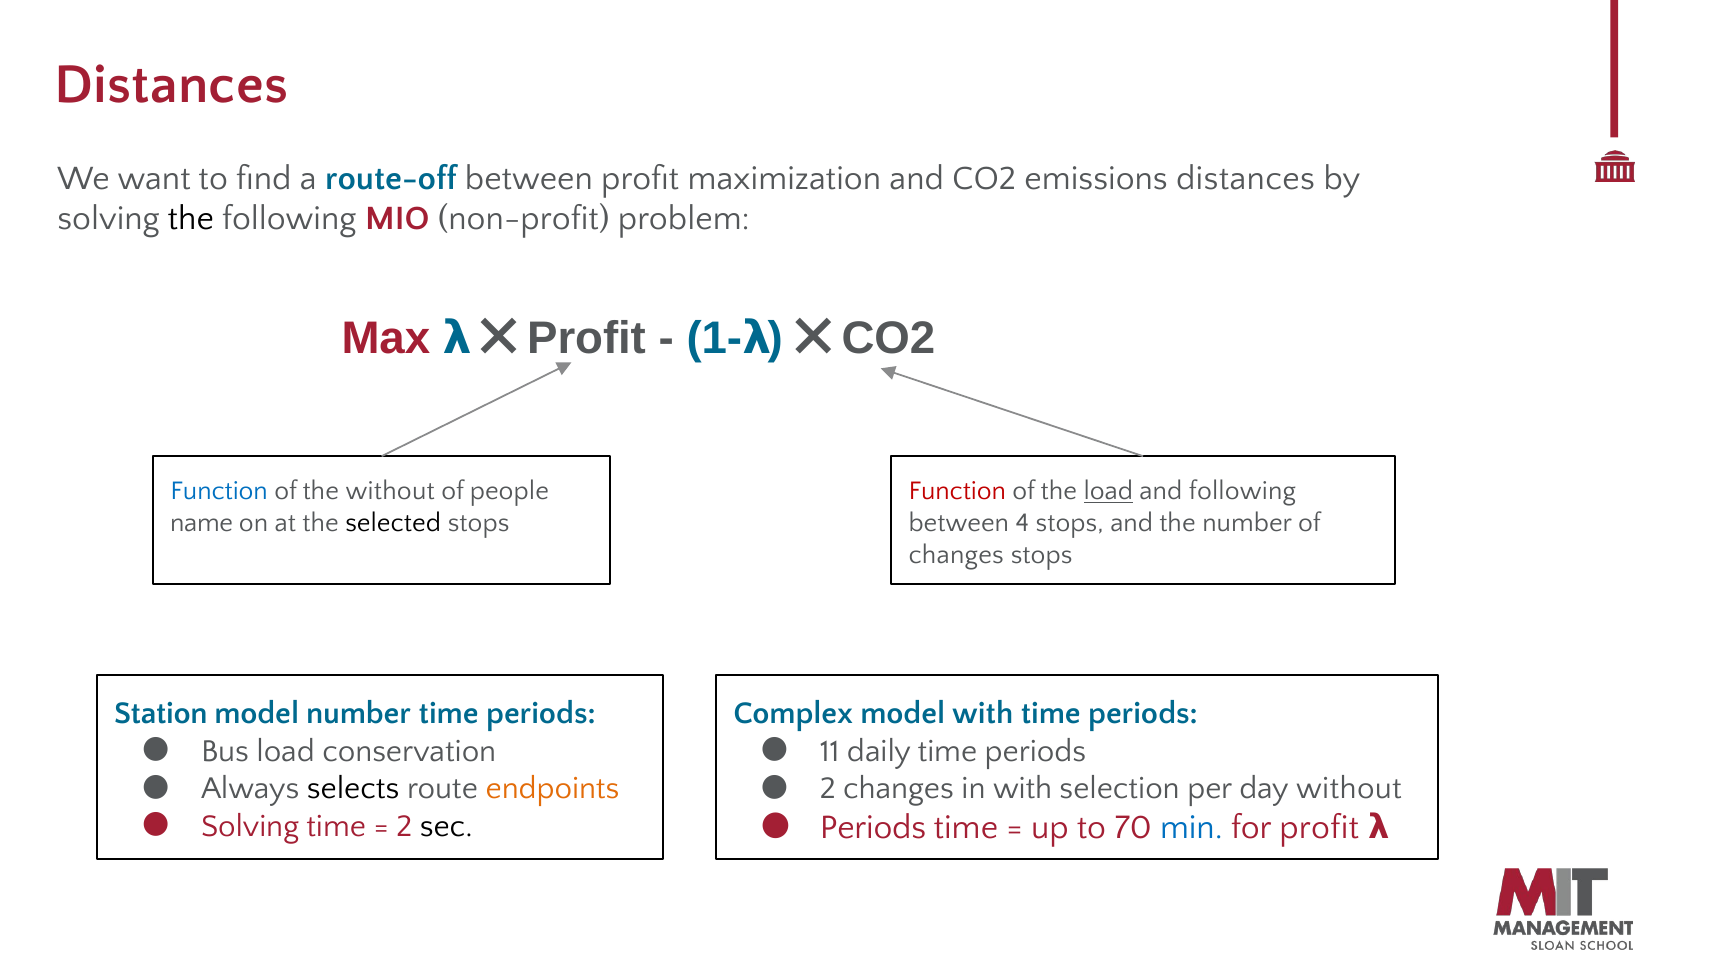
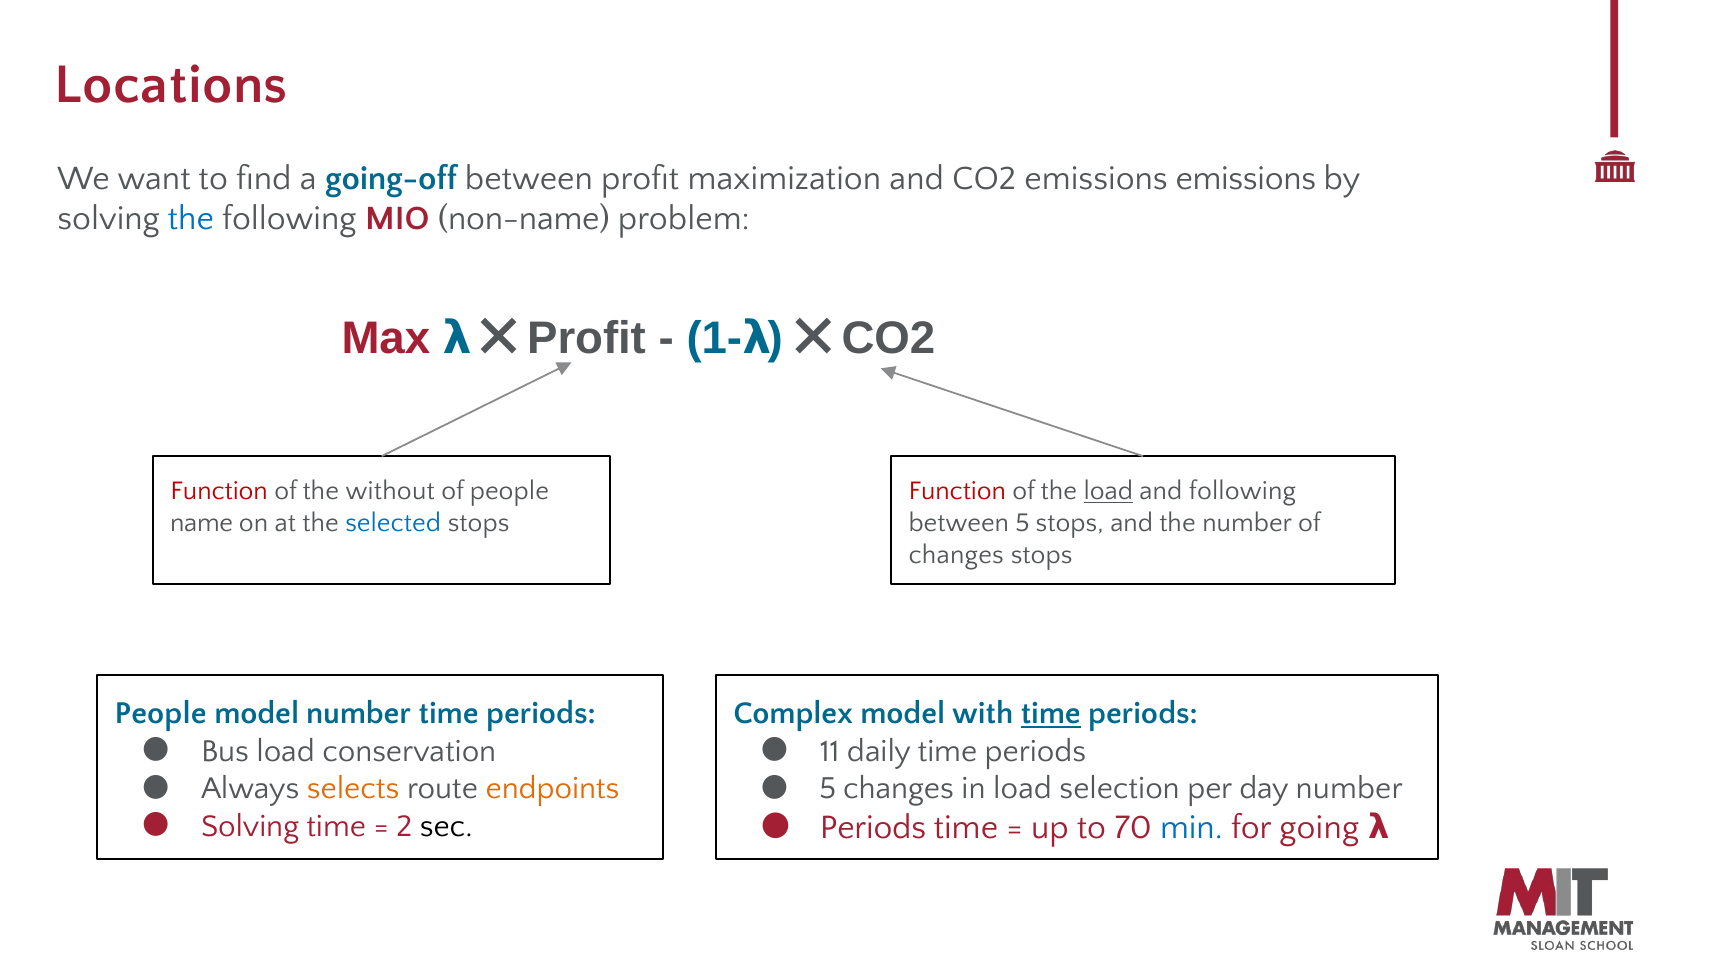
Distances: Distances -> Locations (171, 84)
route-off: route-off -> going-off (391, 178)
emissions distances: distances -> emissions (1246, 178)
the colour: black -> blue (191, 218)
non-profit: non-profit -> non-name (524, 218)
Function colour: blue -> red (219, 491)
selected colour: black -> blue (393, 523)
between 4: 4 -> 5 (1023, 523)
Station: Station -> People (161, 713)
time underline: none -> present (1051, 713)
selects colour: black -> orange (353, 788)
2: 2 -> 5 (828, 788)
in with: with -> load (1022, 788)
day without: without -> number (1349, 788)
for profit: profit -> going (1319, 827)
